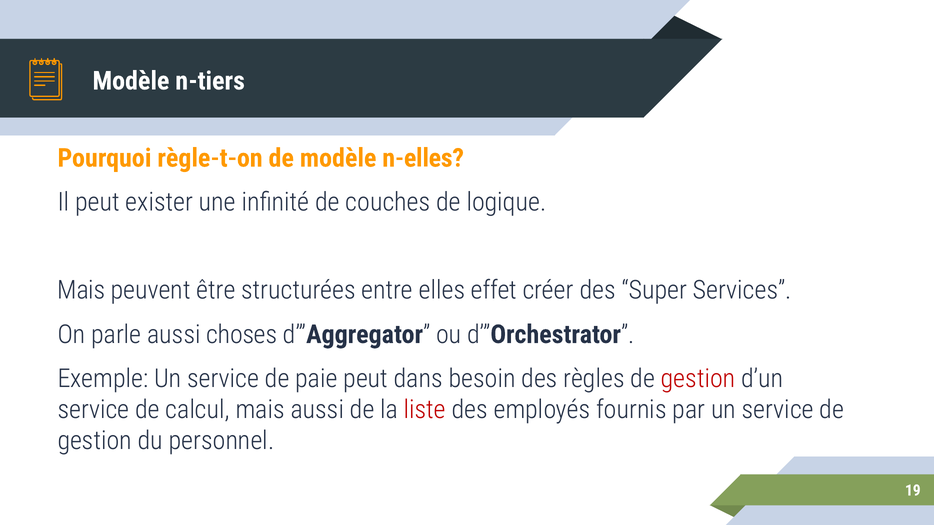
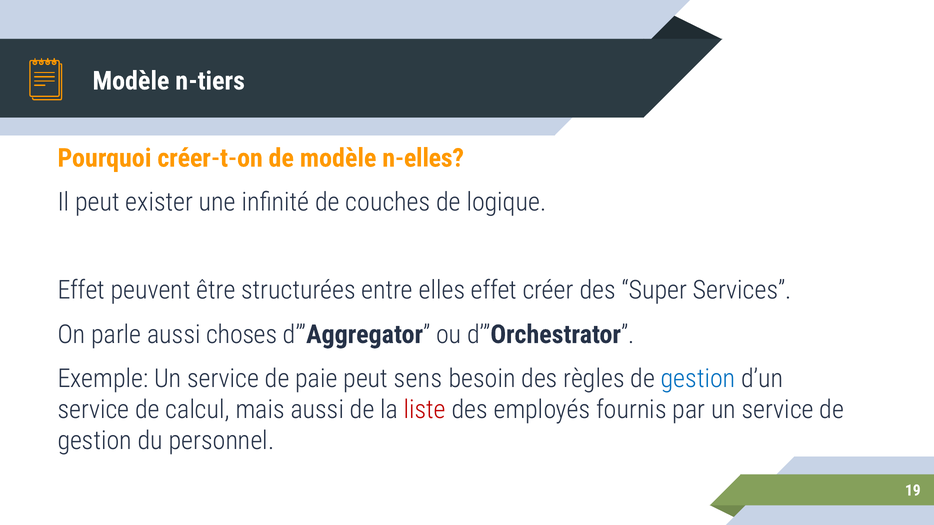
règle-t-on: règle-t-on -> créer-t-on (210, 158)
Mais: Mais -> Effet (81, 291)
dans: dans -> sens (418, 379)
gestion colour: red -> blue (698, 379)
